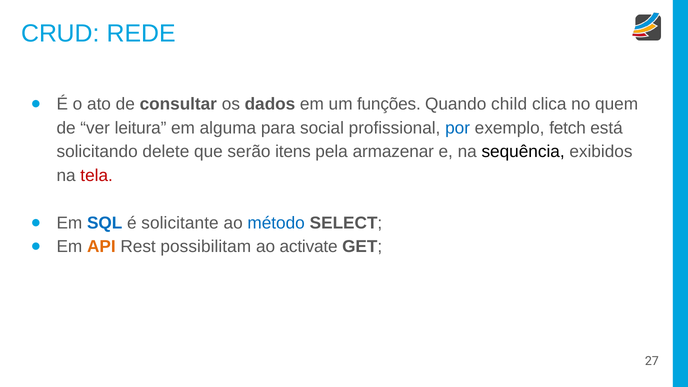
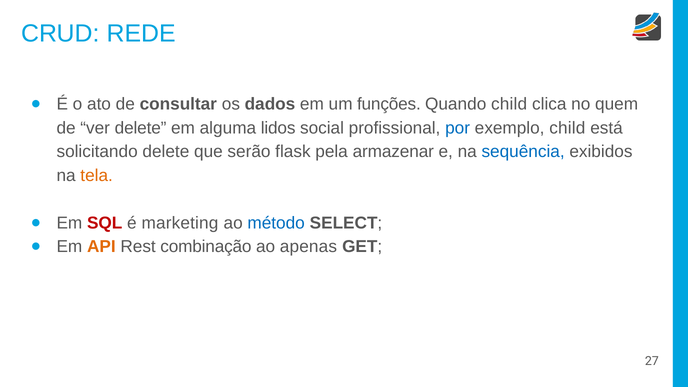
ver leitura: leitura -> delete (141, 128)
para: para -> lidos (278, 128)
exemplo fetch: fetch -> child (567, 128)
itens: itens -> flask (293, 152)
sequência colour: black -> blue (523, 152)
tela colour: red -> orange (97, 175)
SQL colour: blue -> red (105, 223)
solicitante: solicitante -> marketing (180, 223)
possibilitam: possibilitam -> combinação (206, 247)
activate: activate -> apenas (308, 247)
